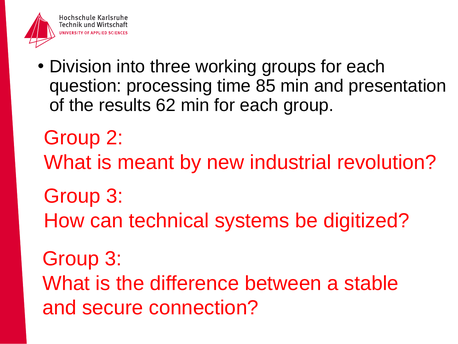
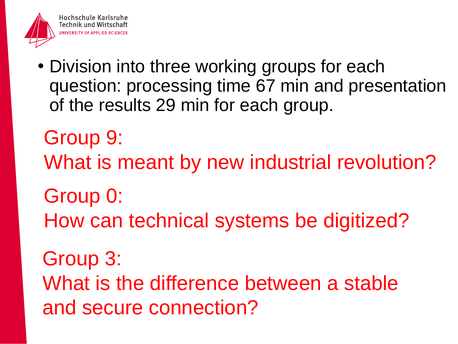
85: 85 -> 67 (266, 86)
62: 62 -> 29 (166, 105)
2: 2 -> 9 (115, 138)
3: 3 -> 0 (115, 196)
